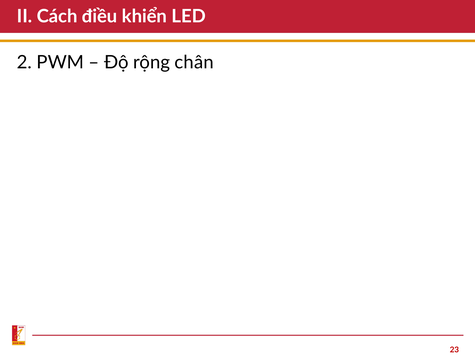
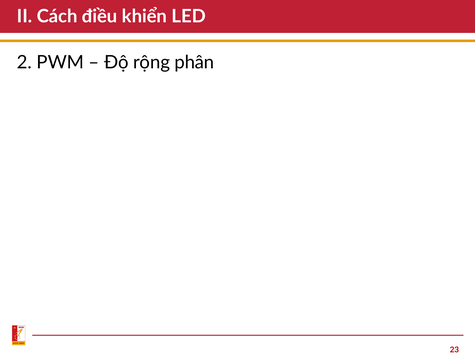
chân: chân -> phân (194, 62)
